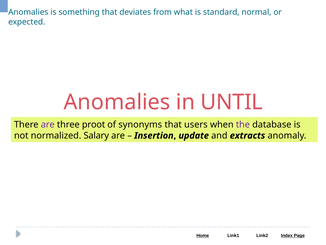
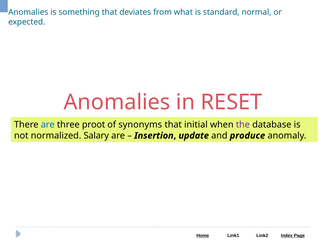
UNTIL: UNTIL -> RESET (232, 102)
are colour: purple -> blue (48, 124)
users: users -> initial (196, 124)
extracts: extracts -> produce (247, 135)
